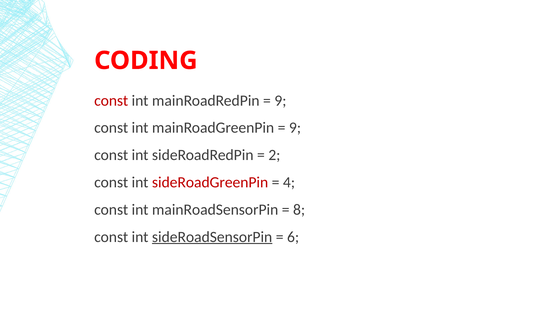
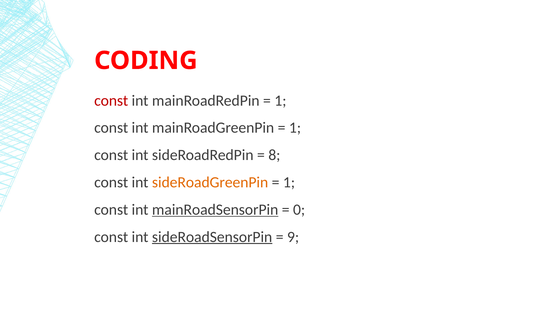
9: 9 -> 1 (280, 100)
9: 9 -> 1 (295, 128)
2: 2 -> 8 (274, 155)
sideRoadGreenPin colour: red -> orange (210, 182)
4: 4 -> 1 (289, 182)
mainRoadSensorPin underline: none -> present (215, 209)
8: 8 -> 0 (299, 209)
6: 6 -> 9 (293, 237)
